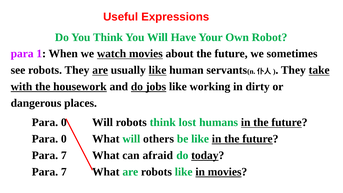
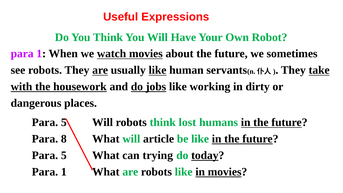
0: 0 -> 5 (64, 122)
0: 0 -> 8 (64, 139)
others: others -> article (159, 139)
7: 7 -> 5 (64, 155)
afraid: afraid -> trying (158, 155)
7: 7 -> 1 (64, 172)
